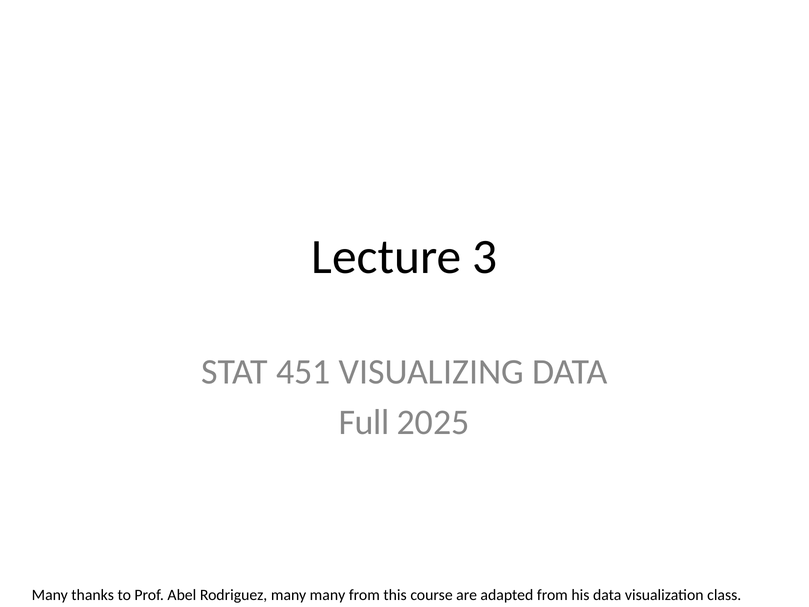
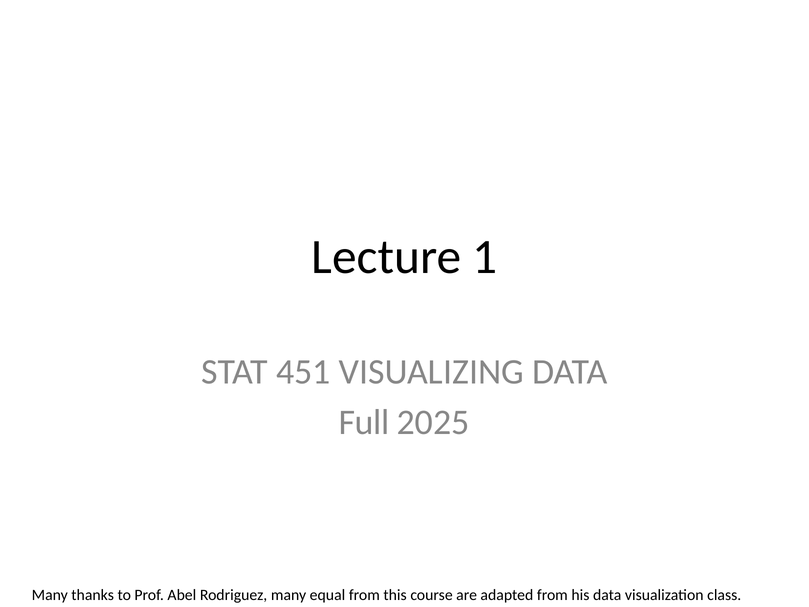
3: 3 -> 1 (485, 257)
many many: many -> equal (328, 595)
